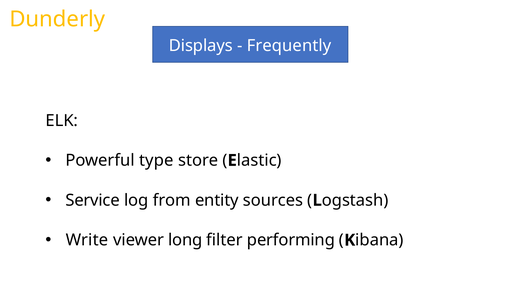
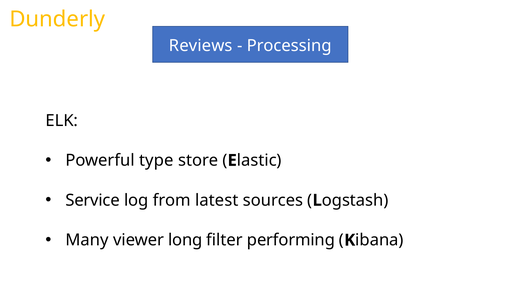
Displays: Displays -> Reviews (201, 46)
Frequently: Frequently -> Processing (289, 46)
entity: entity -> latest (217, 200)
Write: Write -> Many (87, 240)
